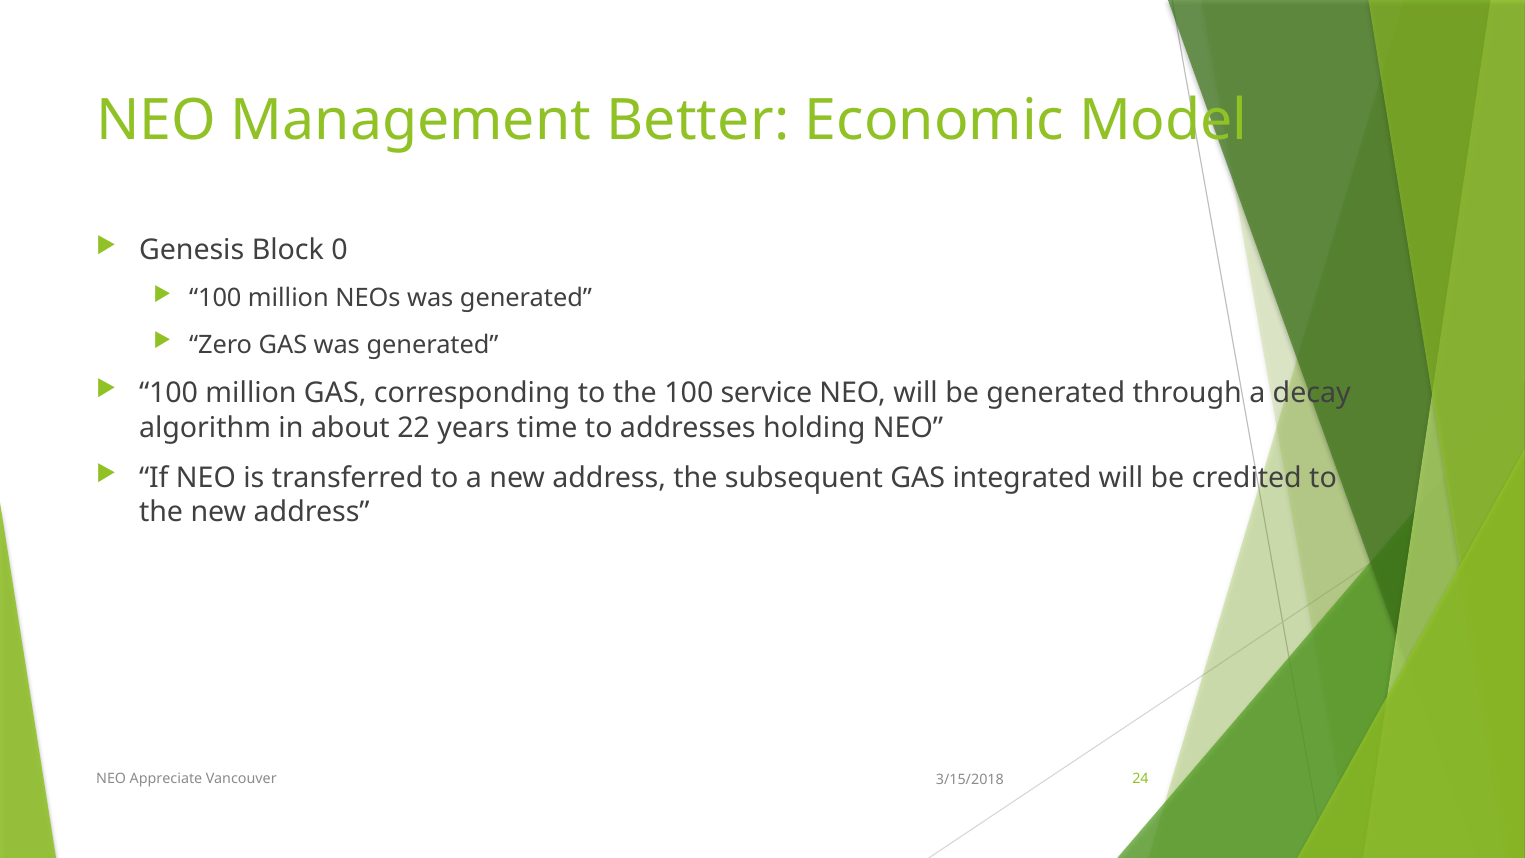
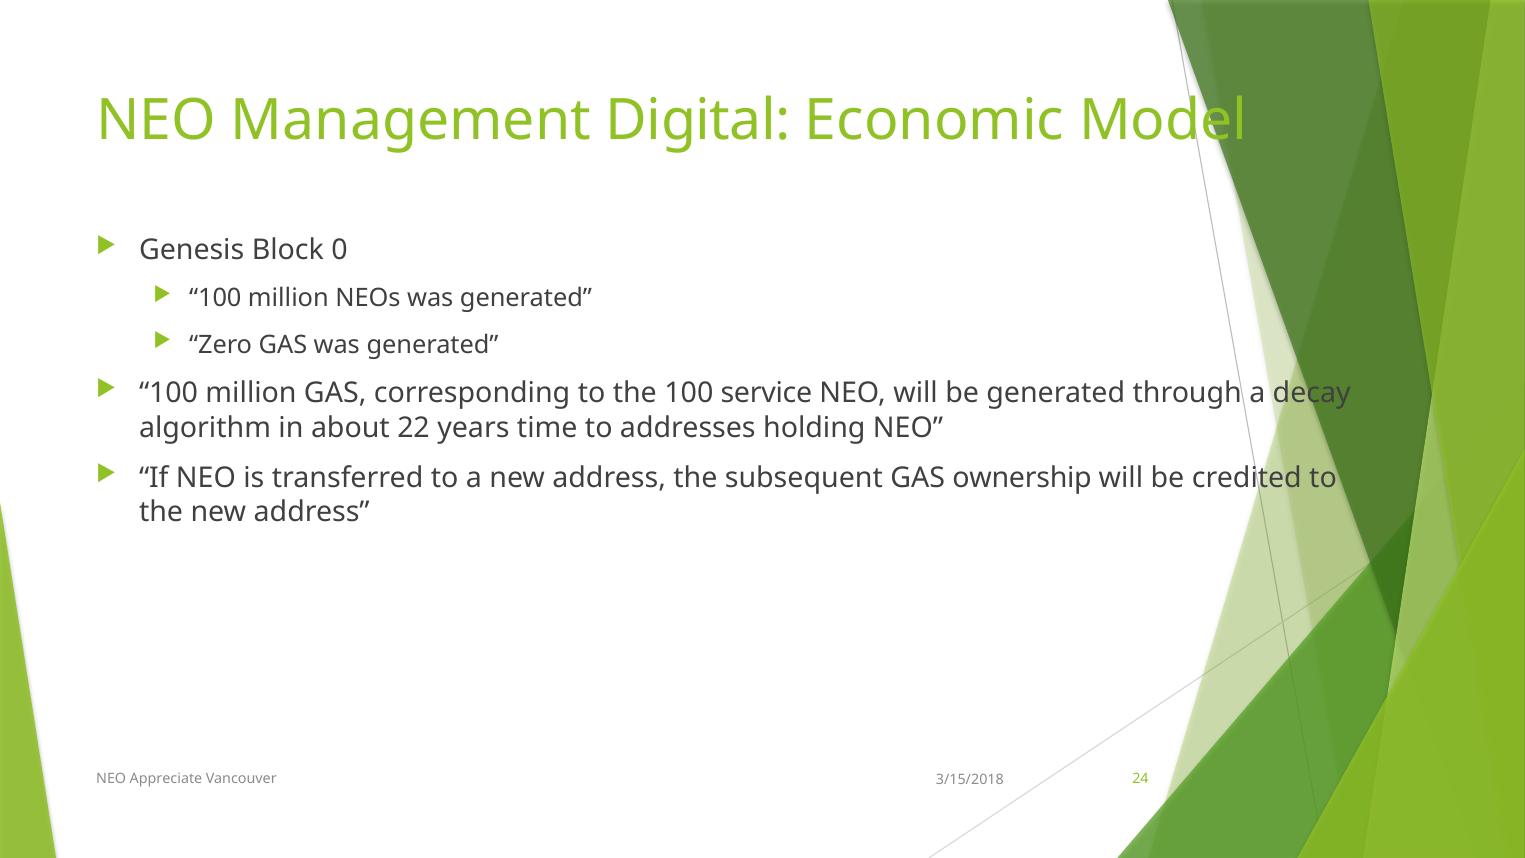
Better: Better -> Digital (698, 120)
integrated: integrated -> ownership (1022, 478)
